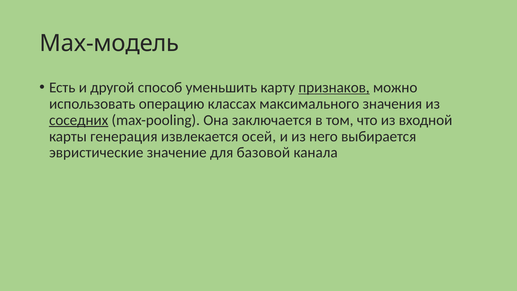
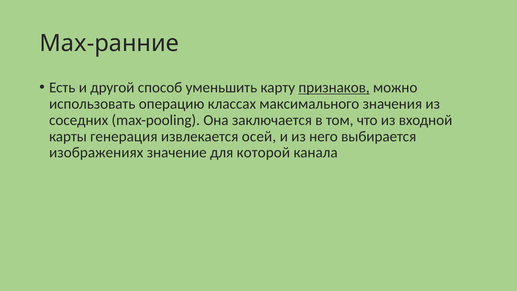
Max-модель: Max-модель -> Max-ранние (109, 43)
соседних underline: present -> none (79, 120)
эвристические: эвристические -> изображениях (96, 153)
базовой: базовой -> которой (263, 153)
